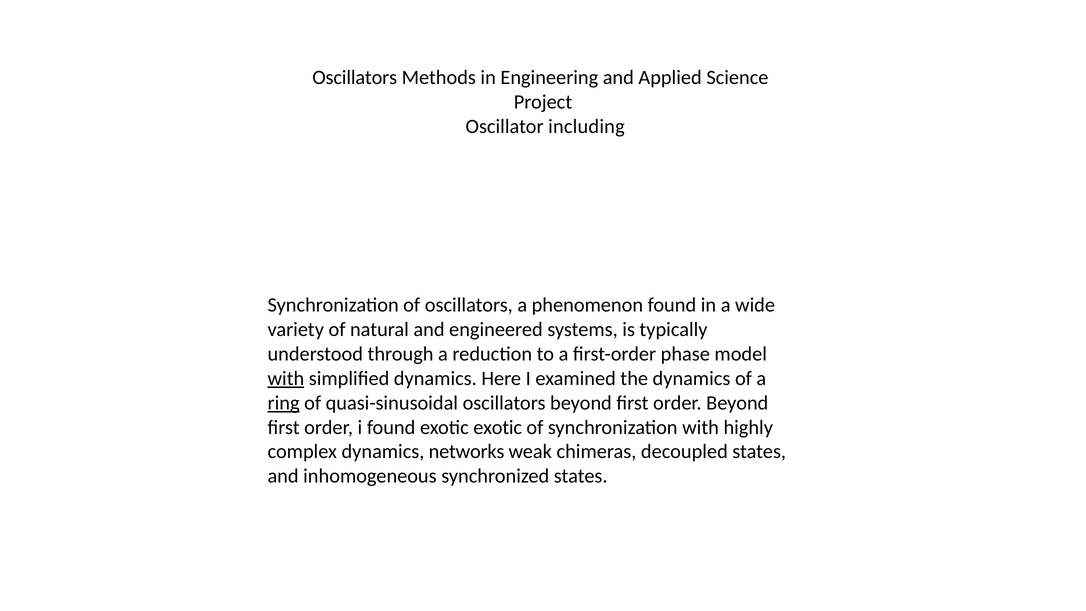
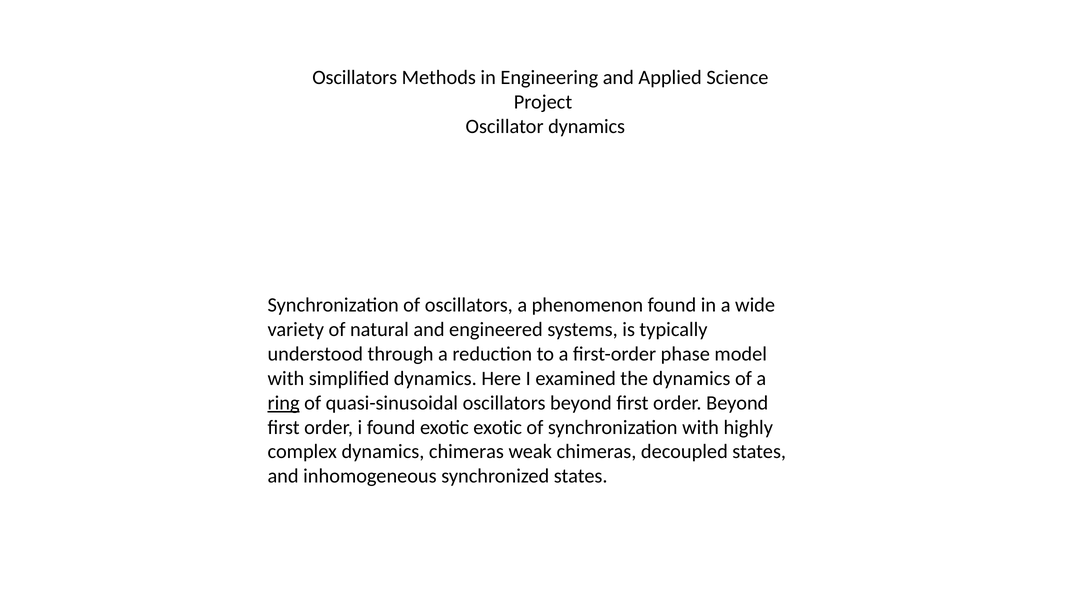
Oscillator including: including -> dynamics (587, 126)
with underline: present -> none (286, 378)
dynamics networks: networks -> chimeras (466, 452)
